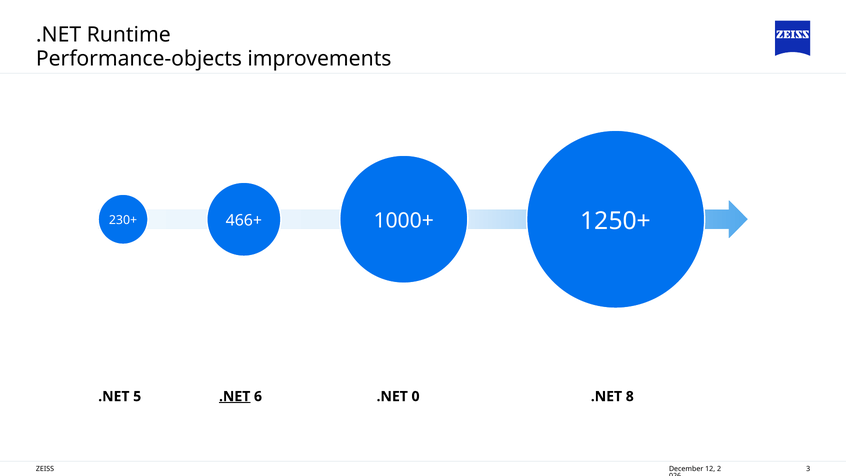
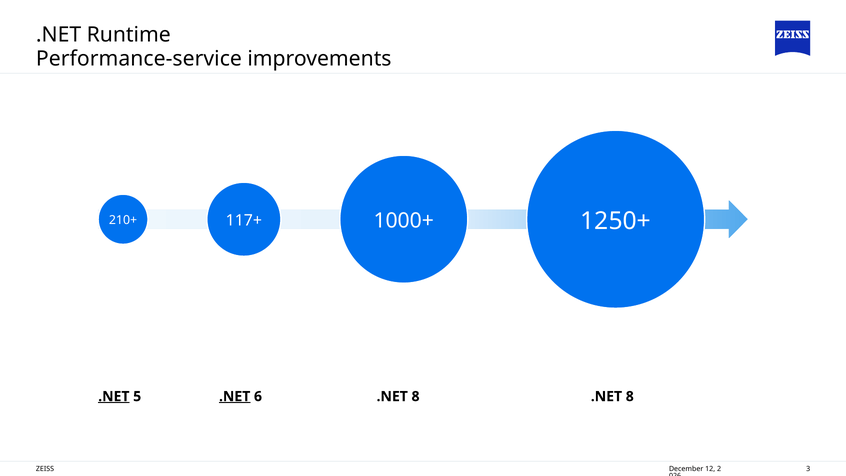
Performance-objects: Performance-objects -> Performance-service (139, 59)
466+: 466+ -> 117+ (244, 220)
230+: 230+ -> 210+ (123, 220)
.NET underline: none -> present (114, 396)
6 .NET 0: 0 -> 8 (416, 396)
